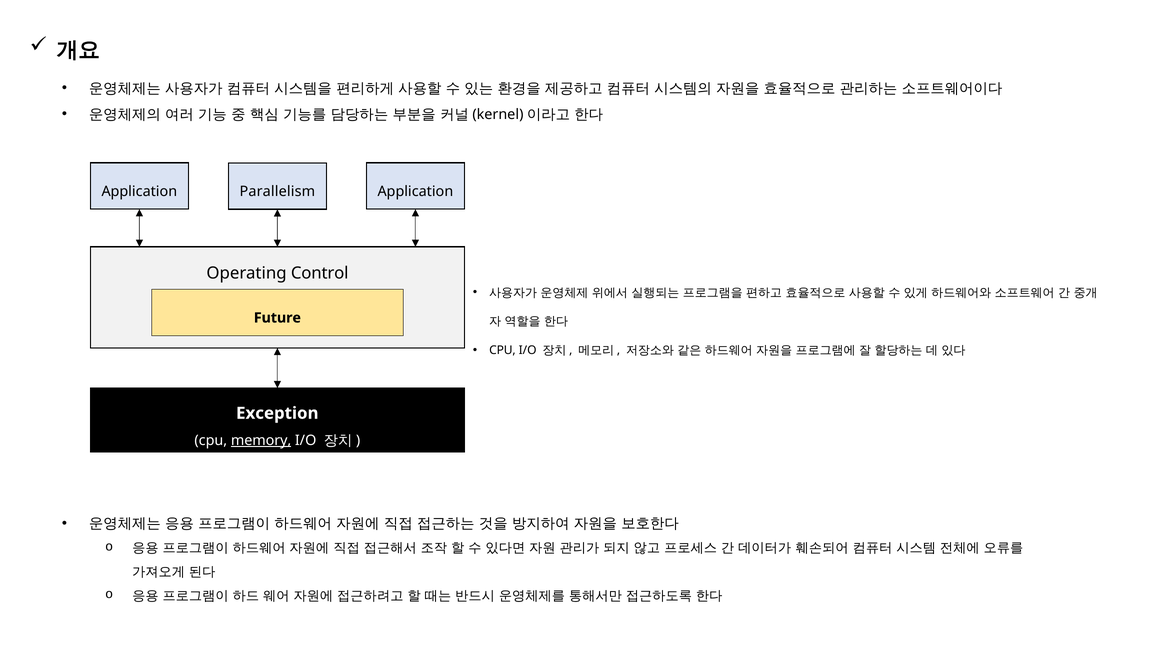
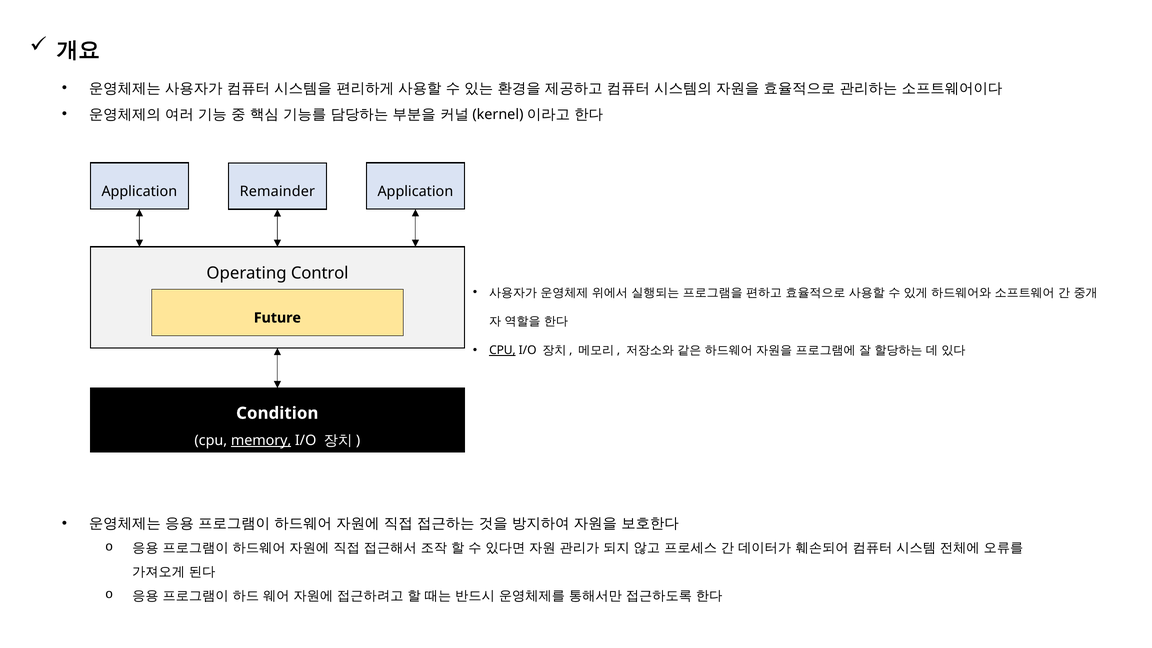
Parallelism: Parallelism -> Remainder (277, 191)
CPU underline: none -> present (502, 350)
Exception: Exception -> Condition (277, 413)
